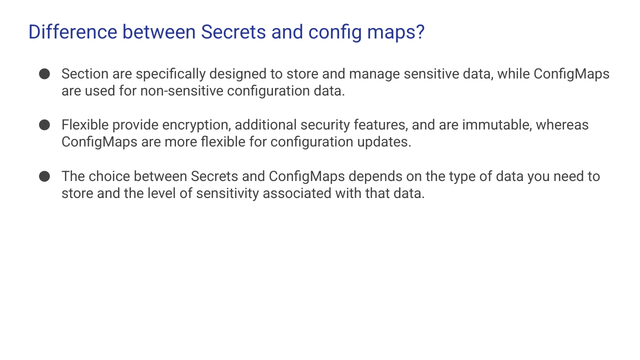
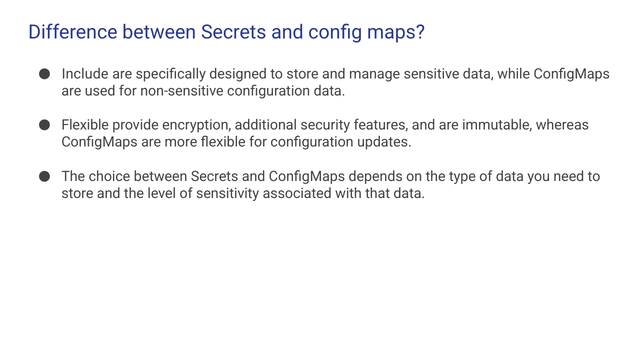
Section: Section -> Include (85, 74)
